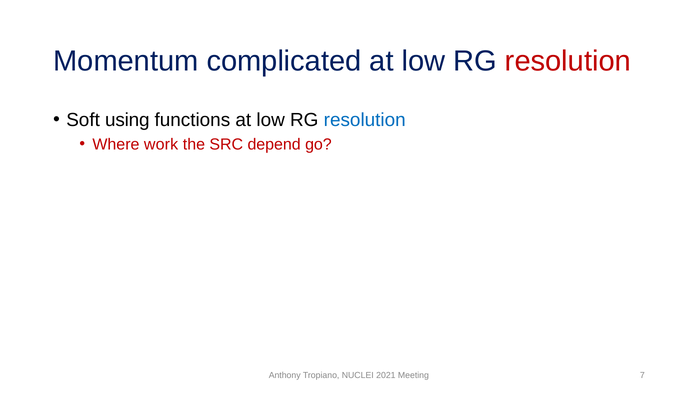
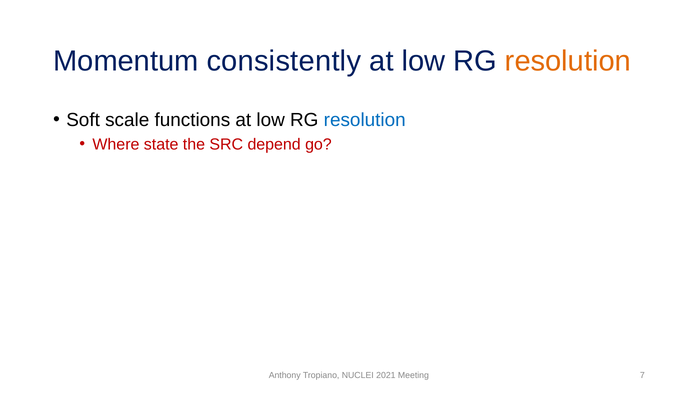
complicated: complicated -> consistently (284, 61)
resolution colour: red -> orange (568, 61)
using: using -> scale (127, 120)
work: work -> state (161, 144)
